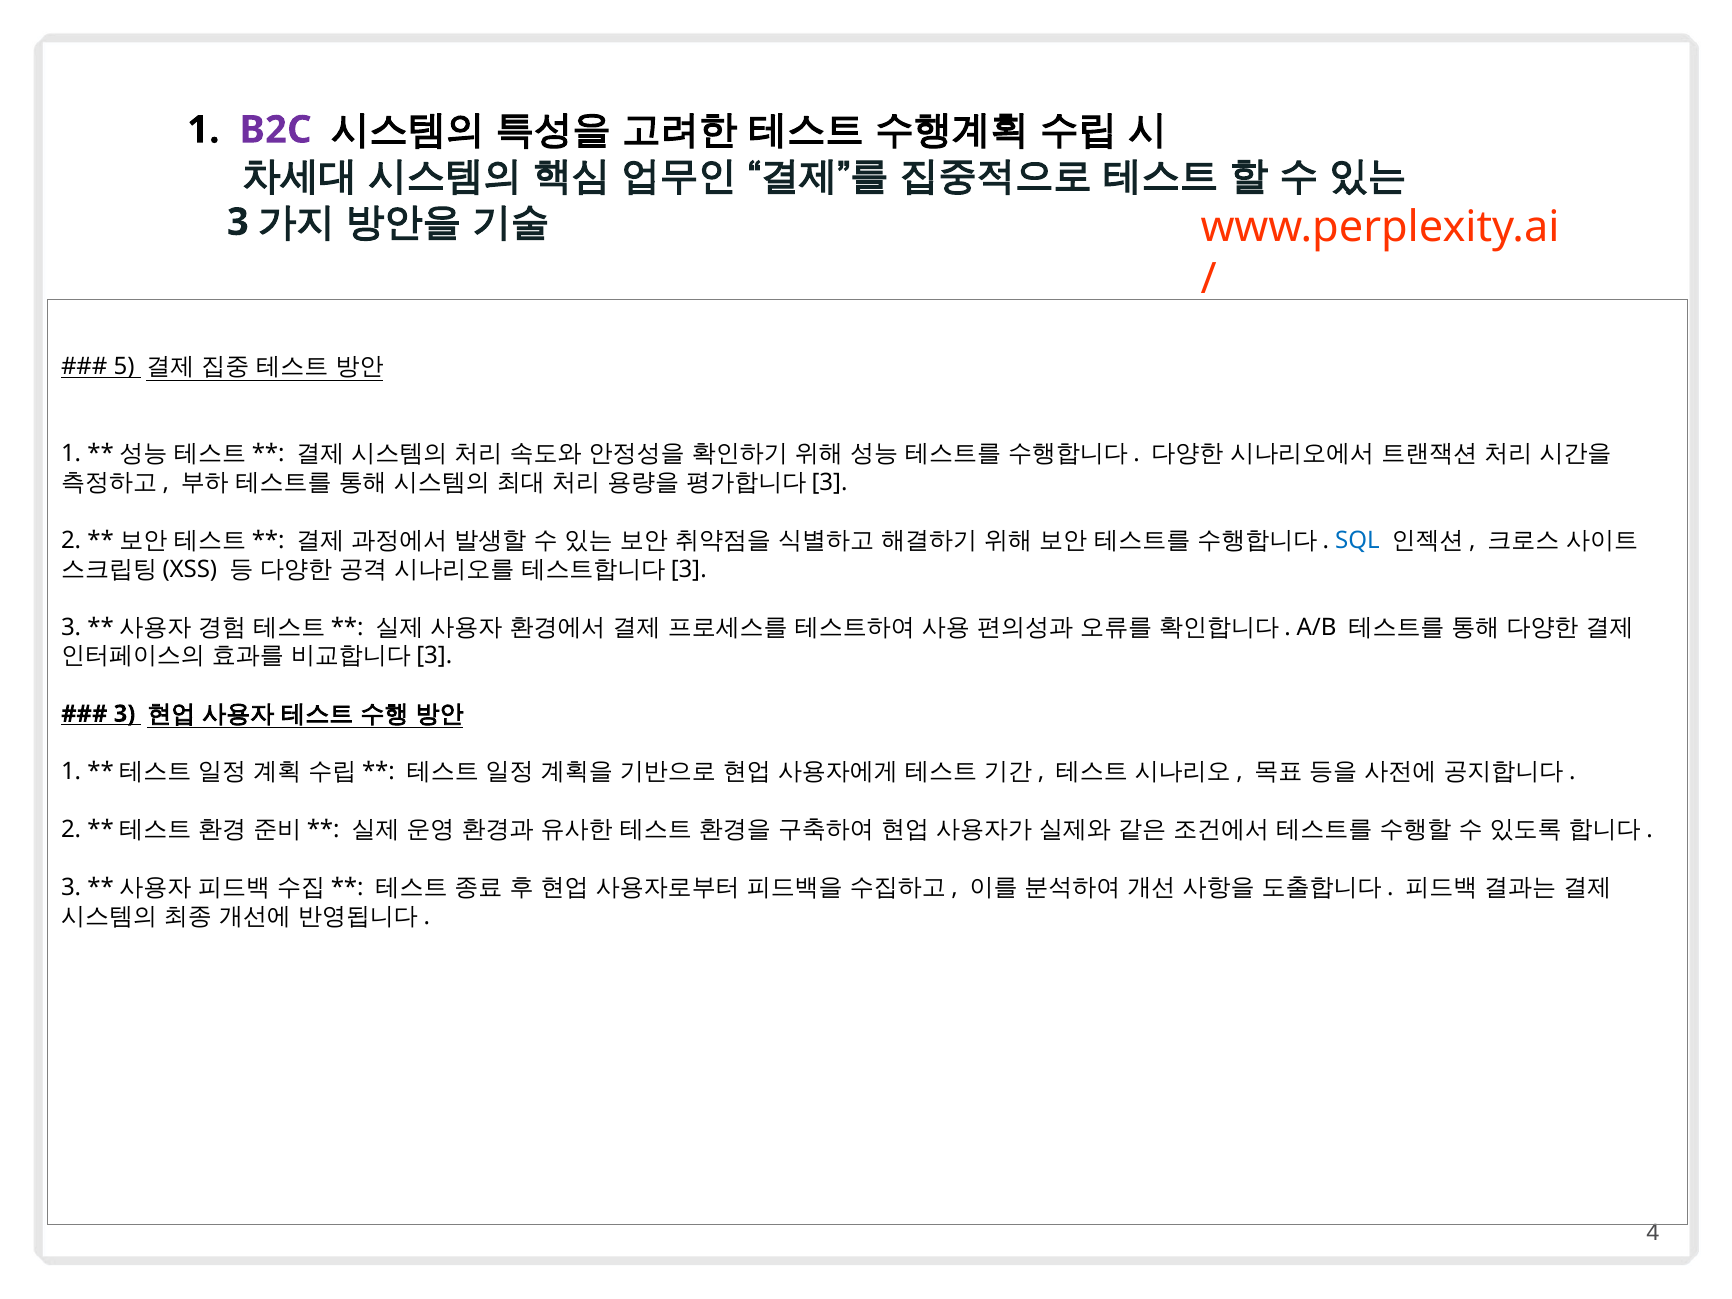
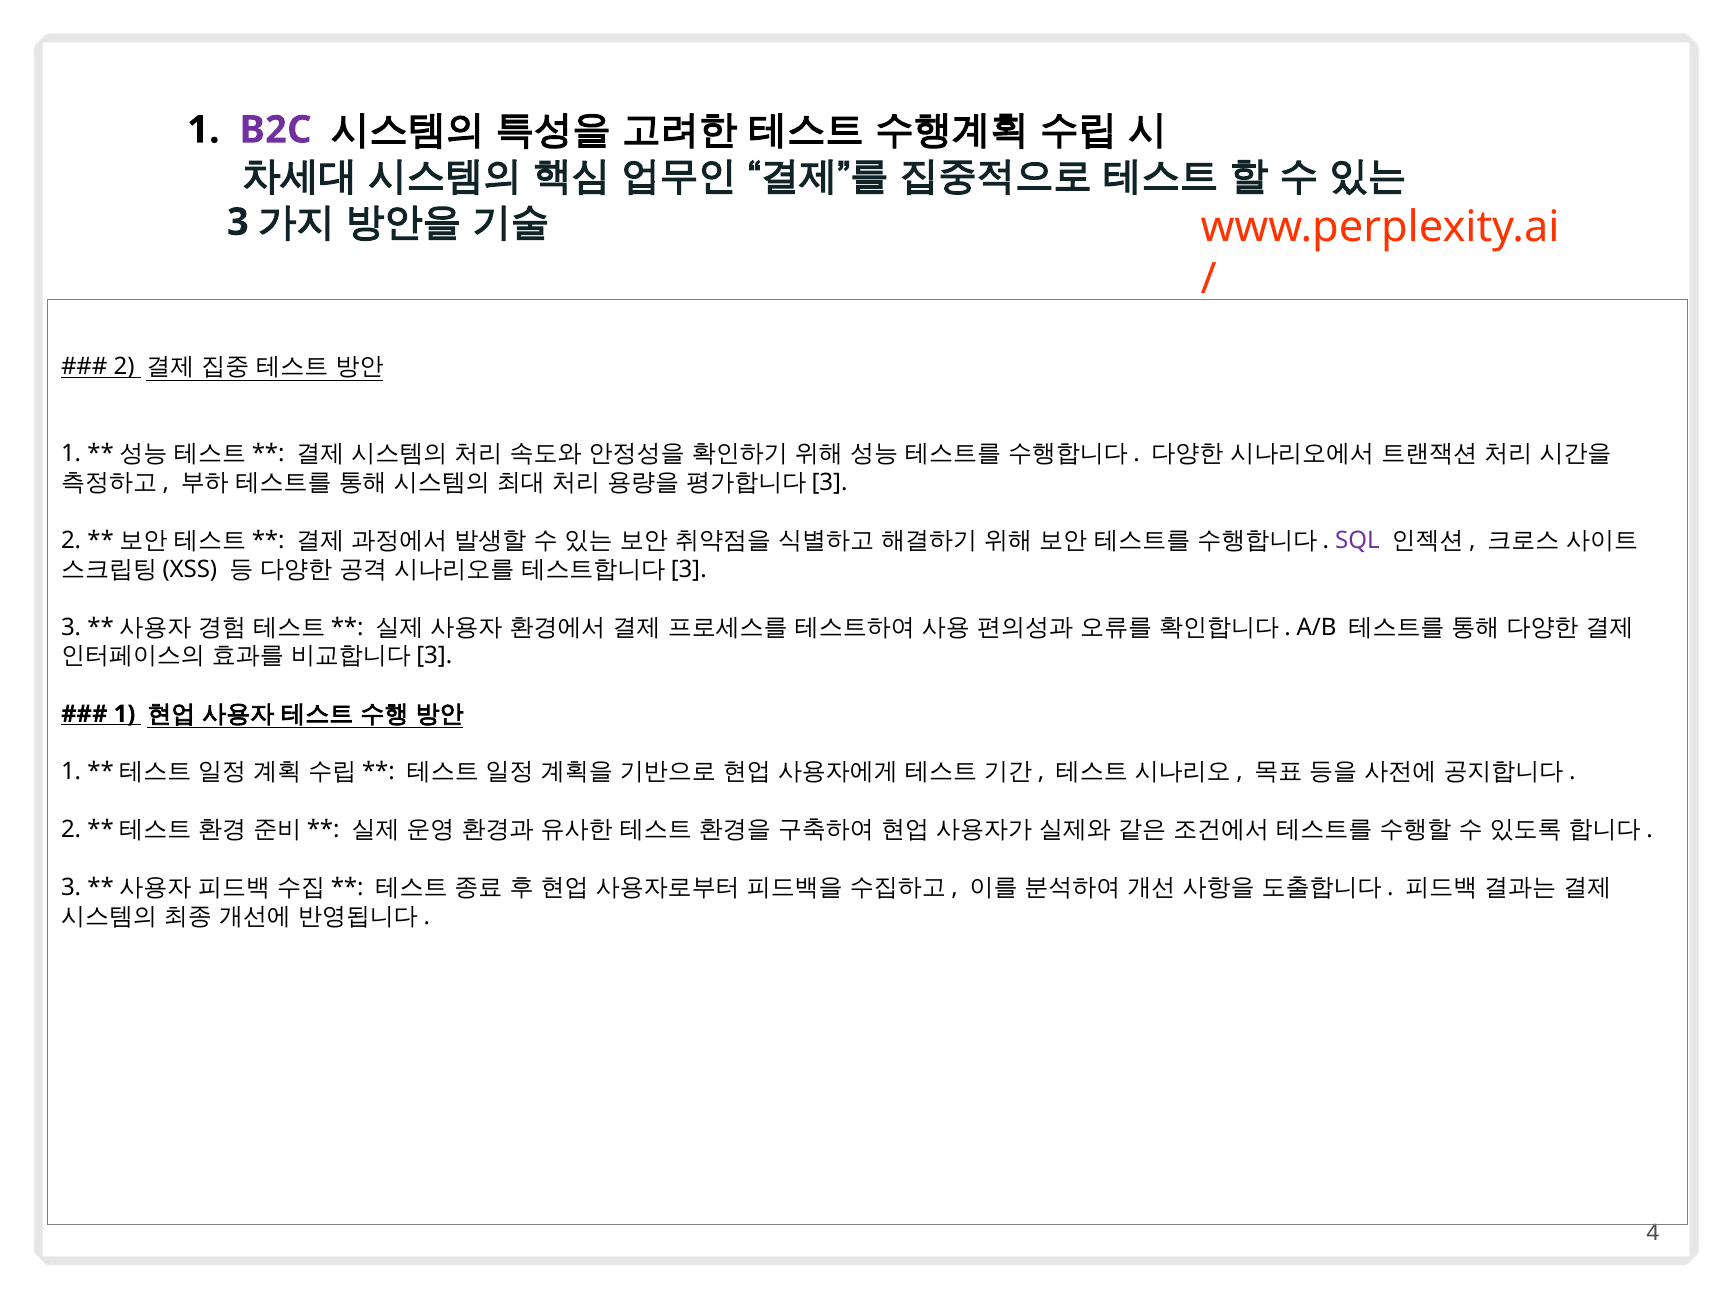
5: 5 -> 2 (124, 367)
SQL colour: blue -> purple (1357, 540)
3: 3 -> 1 (125, 714)
